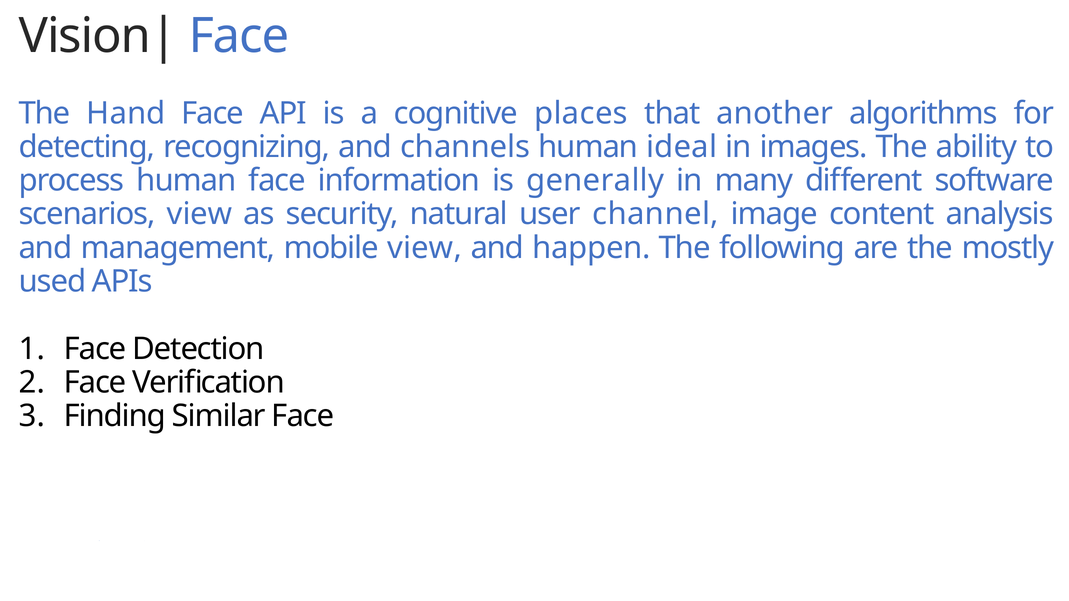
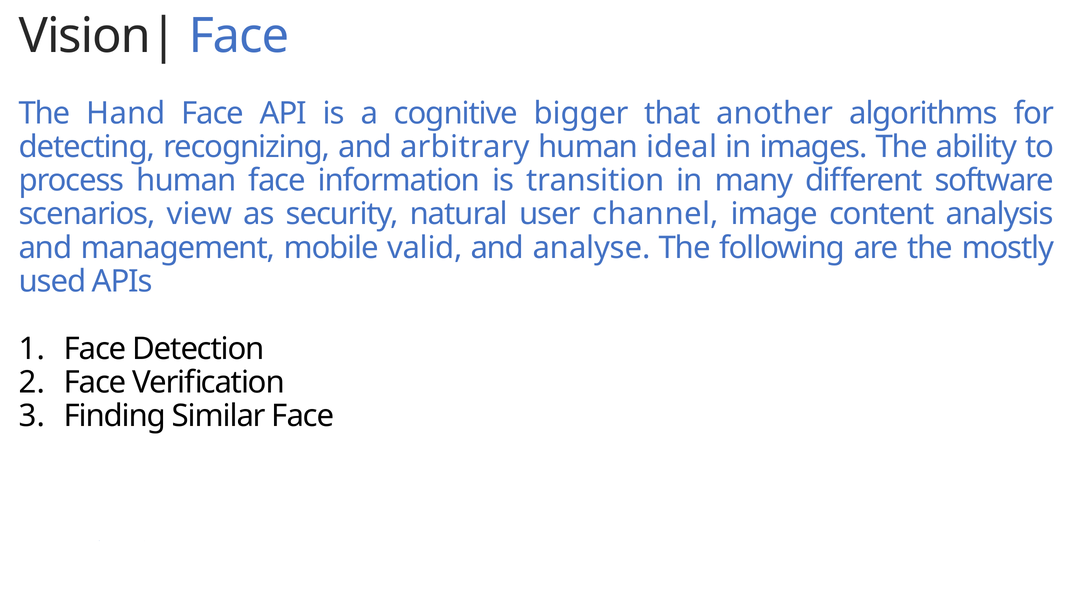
places: places -> bigger (581, 113)
channels: channels -> arbitrary (465, 147)
generally: generally -> transition (595, 181)
mobile view: view -> valid (425, 248)
happen: happen -> analyse (592, 248)
